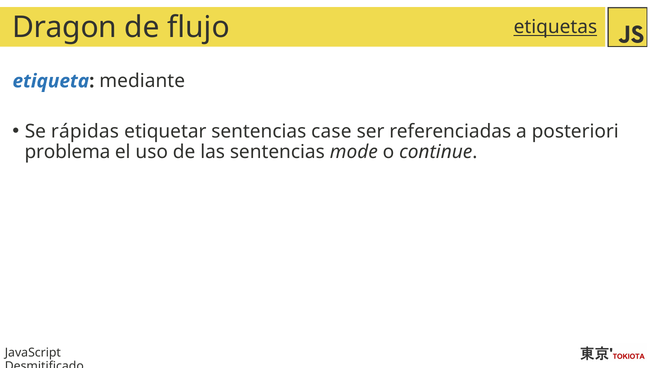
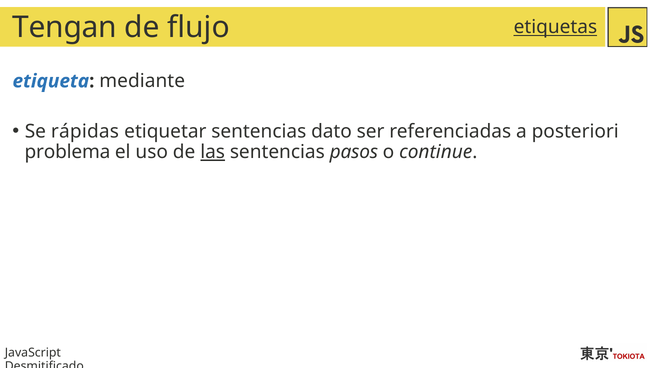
Dragon: Dragon -> Tengan (65, 27)
case: case -> dato (332, 131)
las underline: none -> present (213, 152)
mode: mode -> pasos (354, 152)
